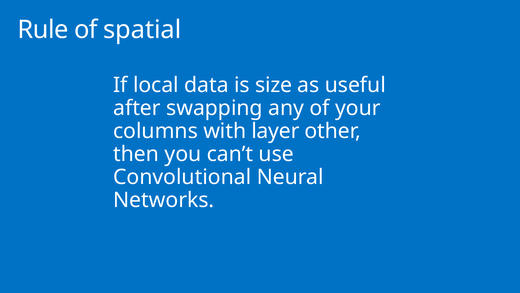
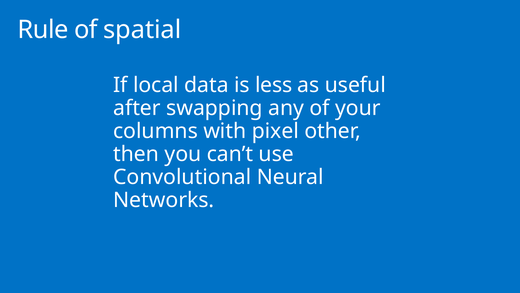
size: size -> less (274, 85)
layer: layer -> pixel (275, 131)
